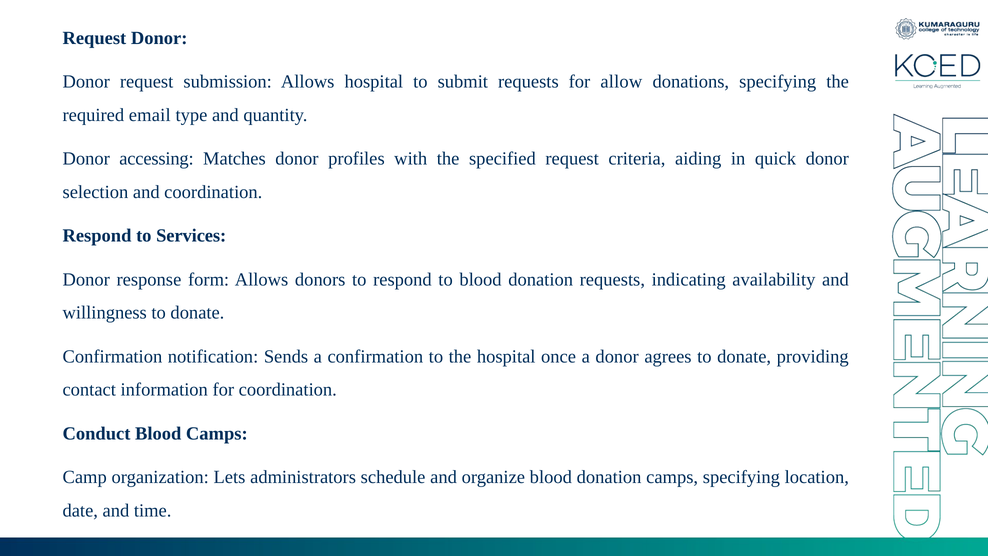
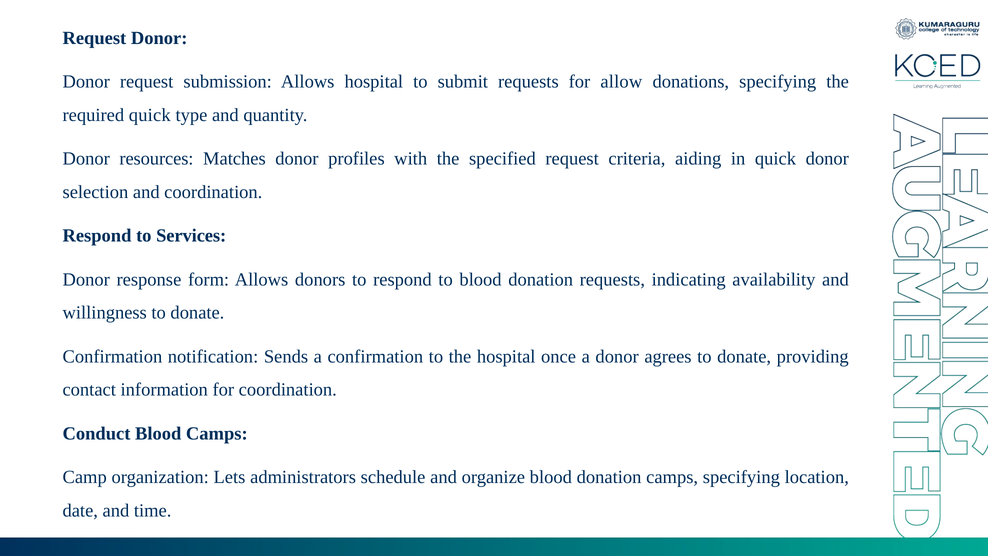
required email: email -> quick (150, 115)
accessing: accessing -> resources (156, 159)
